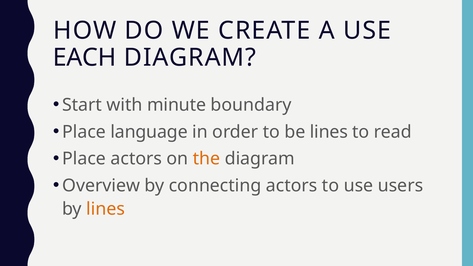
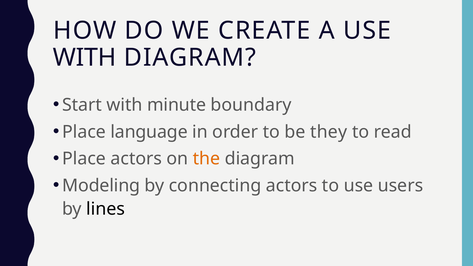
EACH: EACH -> WITH (85, 57)
be lines: lines -> they (329, 132)
Overview: Overview -> Modeling (101, 186)
lines colour: orange -> black (106, 209)
